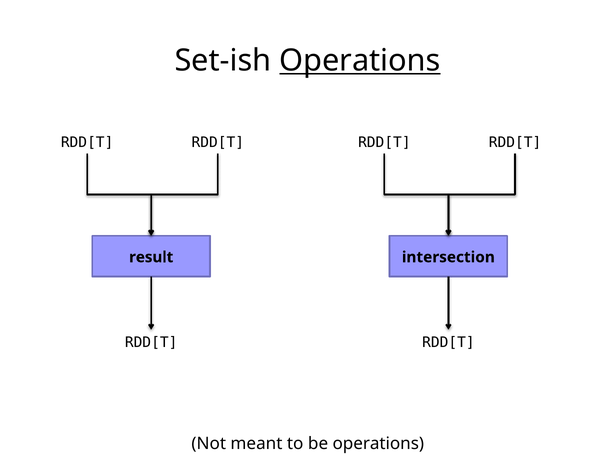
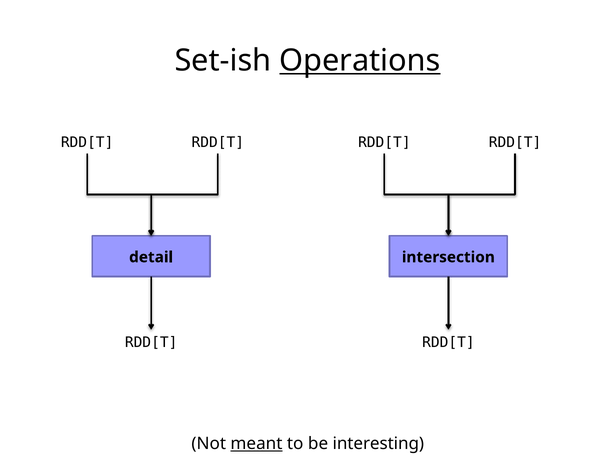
result: result -> detail (151, 257)
meant underline: none -> present (256, 444)
be operations: operations -> interesting (378, 444)
